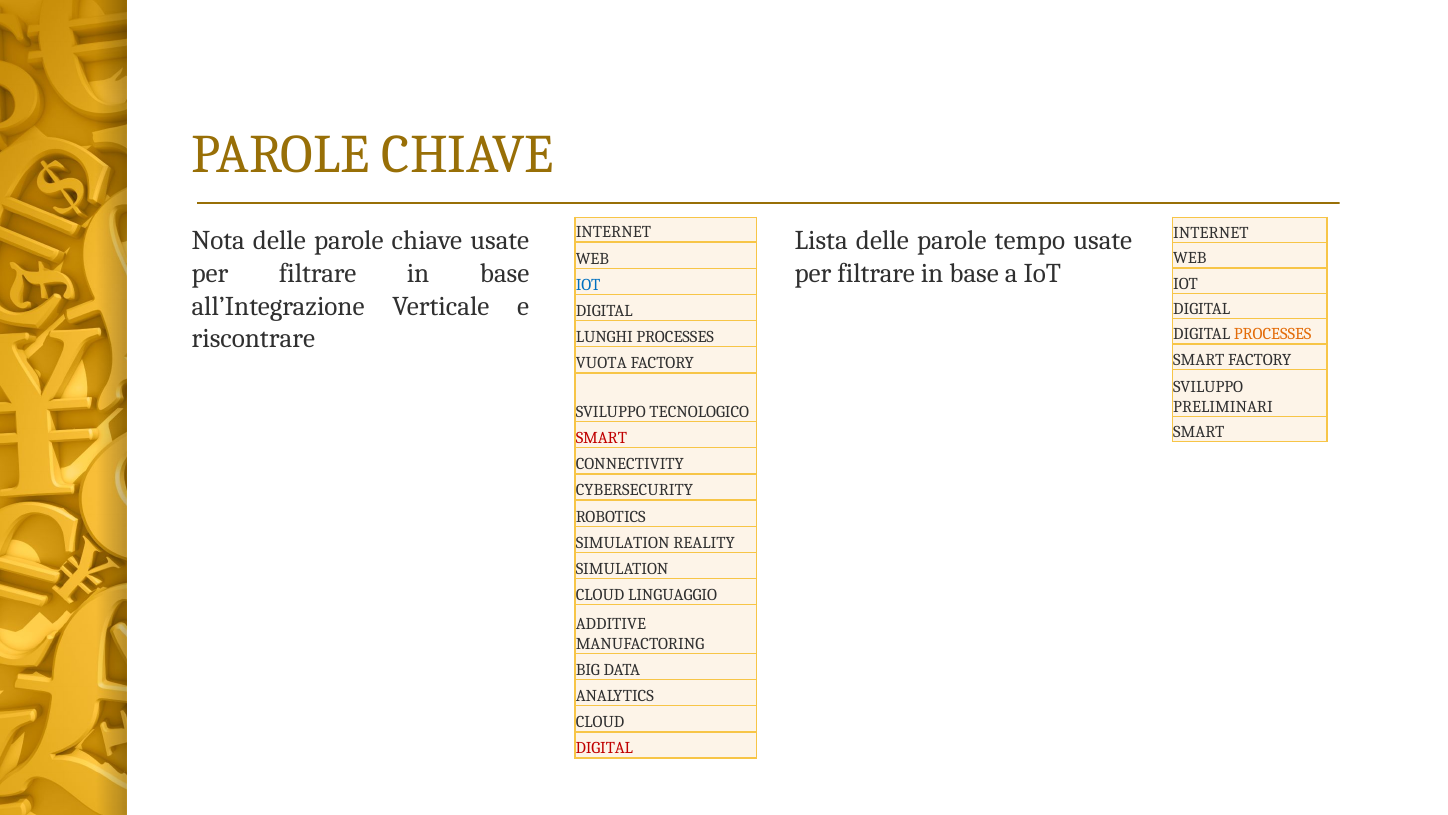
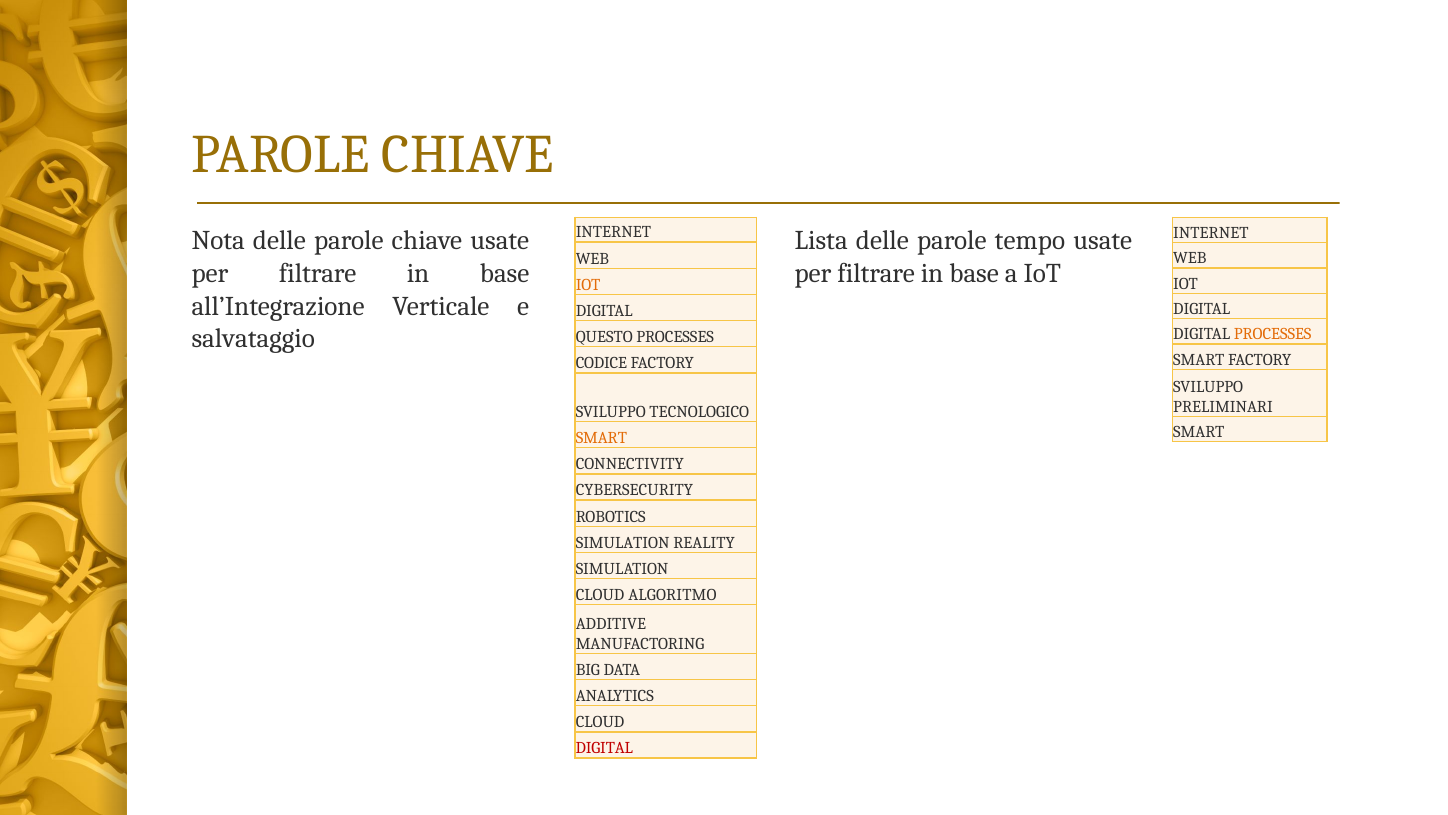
IOT colour: blue -> orange (588, 285)
riscontrare: riscontrare -> salvataggio (253, 339)
LUNGHI: LUNGHI -> QUESTO (604, 337)
VUOTA: VUOTA -> CODICE (601, 363)
SMART colour: red -> orange (601, 438)
LINGUAGGIO: LINGUAGGIO -> ALGORITMO (672, 595)
